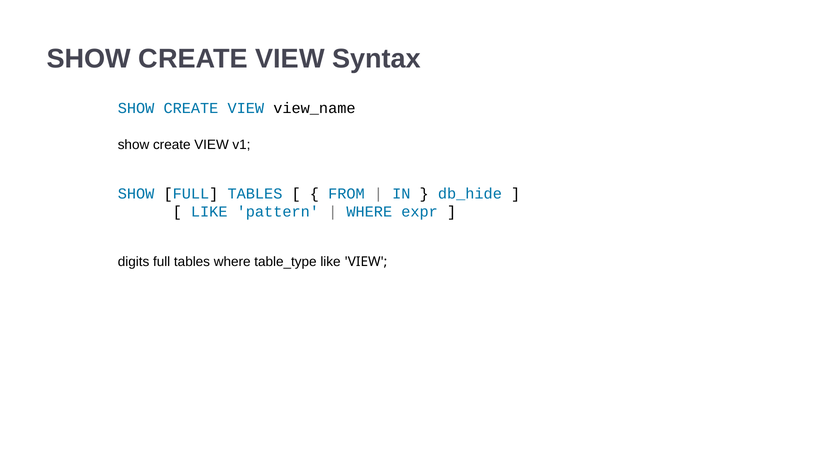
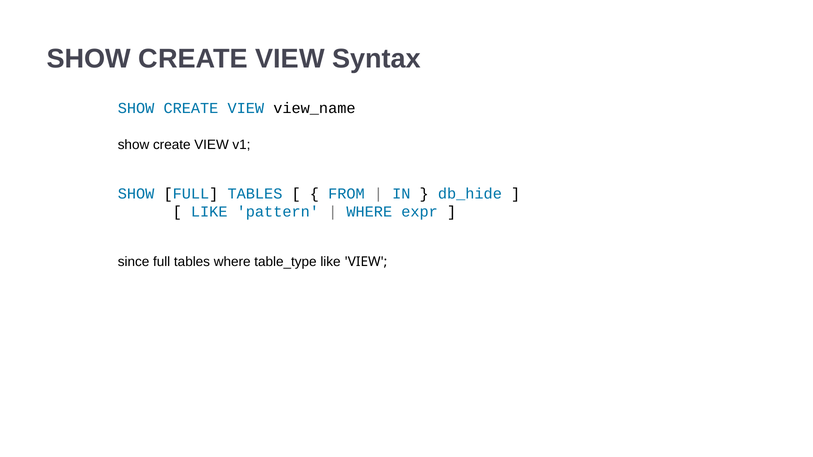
digits: digits -> since (134, 262)
